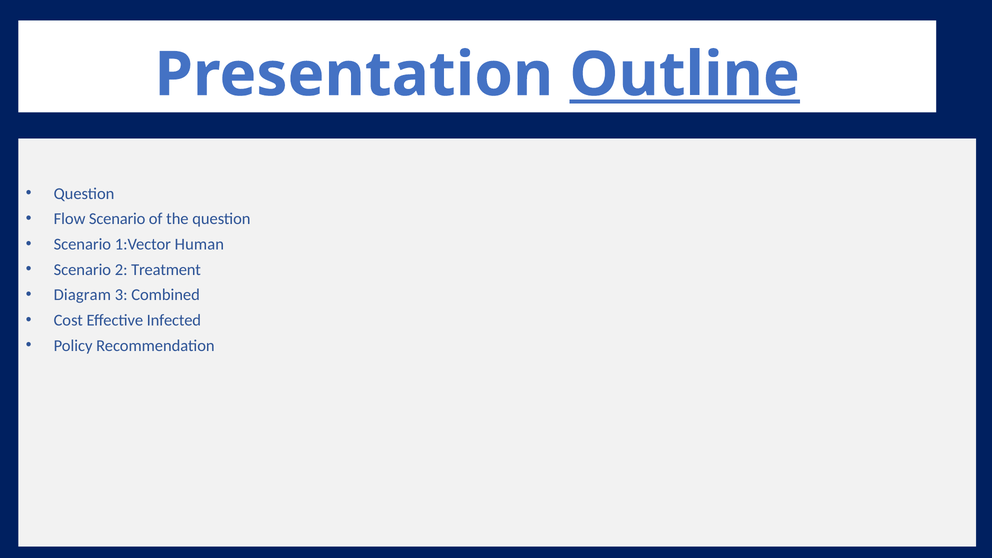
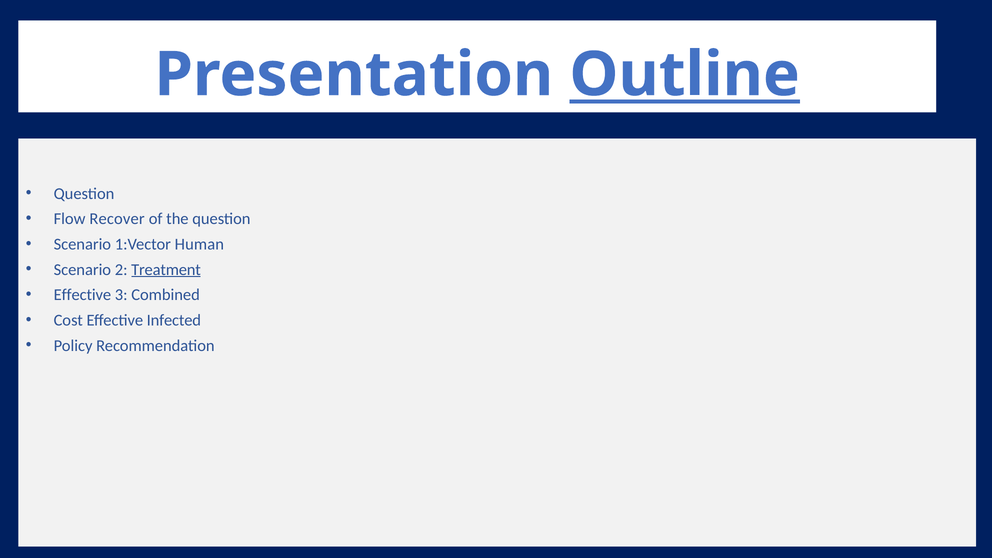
Flow Scenario: Scenario -> Recover (117, 219)
Treatment underline: none -> present (166, 270)
Diagram: Diagram -> Effective (82, 295)
